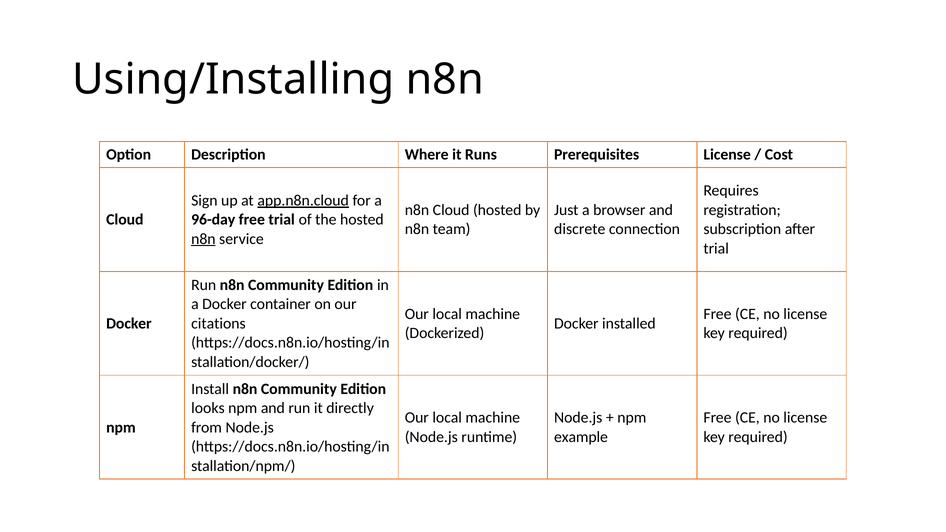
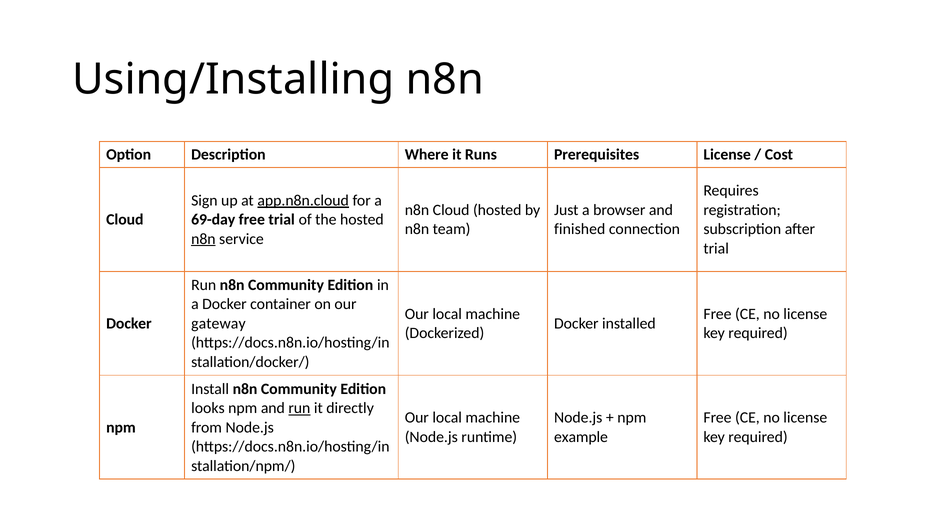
96-day: 96-day -> 69-day (213, 220)
discrete: discrete -> finished (580, 229)
citations: citations -> gateway (218, 324)
run underline: none -> present (299, 408)
